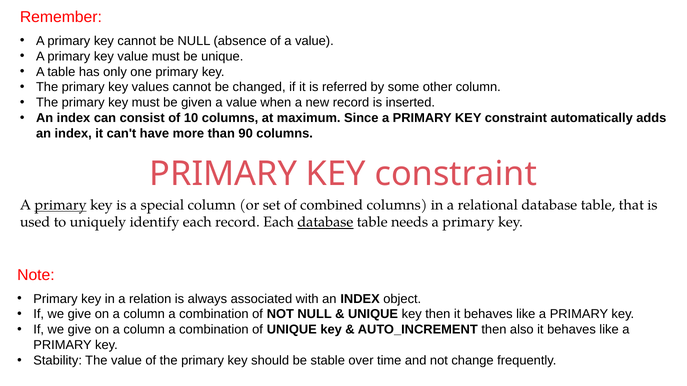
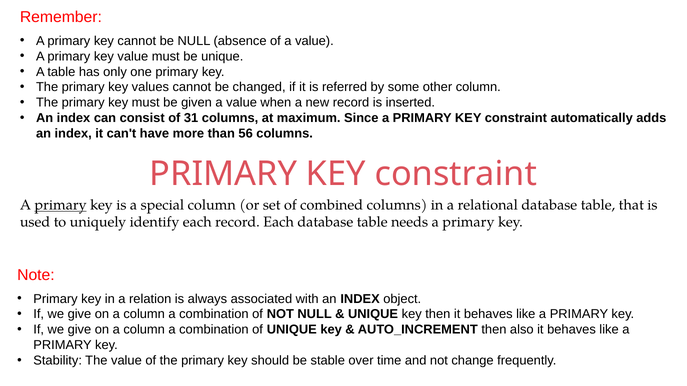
10: 10 -> 31 (191, 118)
90: 90 -> 56 (246, 134)
database underline: present -> none (325, 223)
